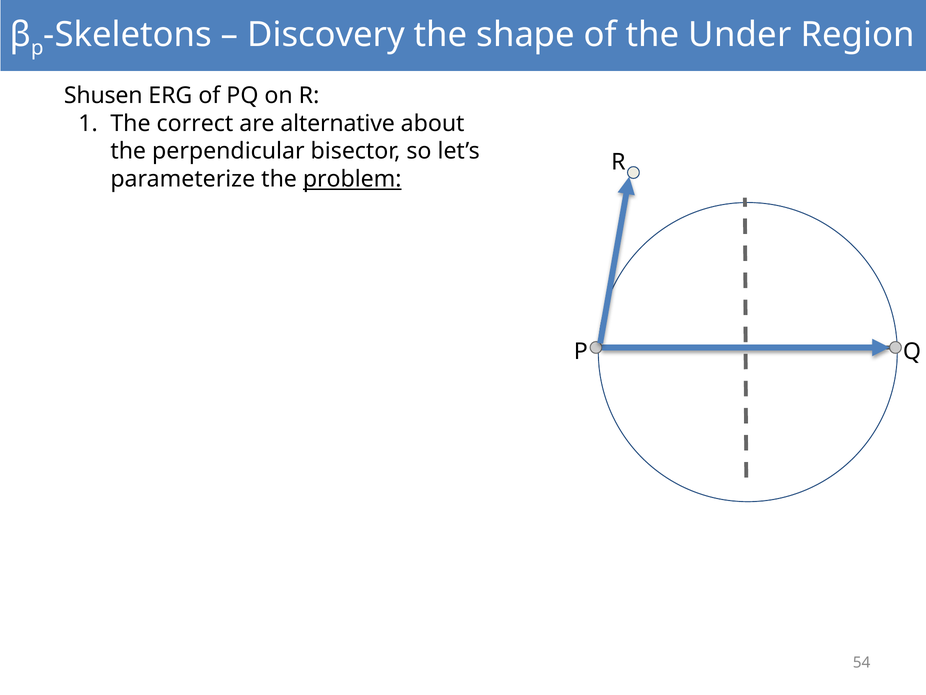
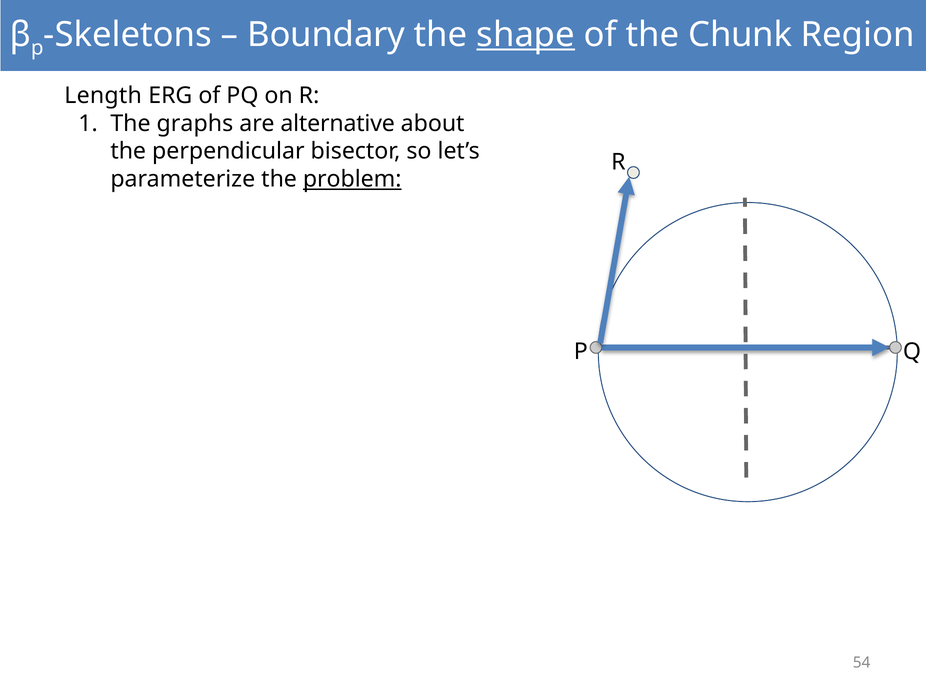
Discovery: Discovery -> Boundary (326, 35)
shape underline: none -> present (526, 35)
Under: Under -> Chunk (740, 35)
Shusen: Shusen -> Length (103, 96)
correct: correct -> graphs (195, 123)
